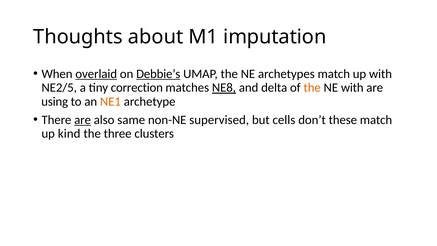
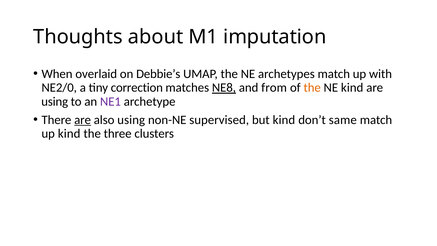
overlaid underline: present -> none (96, 74)
Debbie’s underline: present -> none (158, 74)
NE2/5: NE2/5 -> NE2/0 (59, 88)
delta: delta -> from (274, 88)
NE with: with -> kind (352, 88)
NE1 colour: orange -> purple (110, 101)
also same: same -> using (131, 120)
but cells: cells -> kind (284, 120)
these: these -> same (343, 120)
